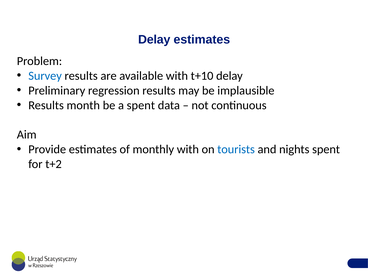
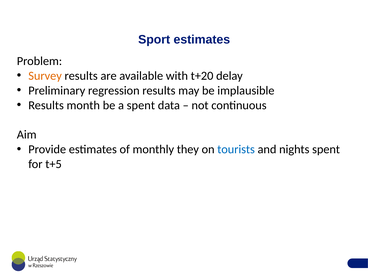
Delay: Delay -> Sport (154, 39)
Survey colour: blue -> orange (45, 76)
t+10: t+10 -> t+20 (202, 76)
monthly with: with -> they (188, 149)
t+2: t+2 -> t+5 (54, 164)
